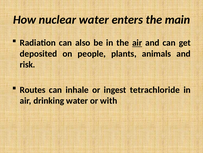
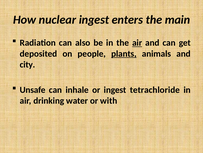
nuclear water: water -> ingest (94, 20)
plants underline: none -> present (124, 53)
risk: risk -> city (27, 64)
Routes: Routes -> Unsafe (33, 90)
